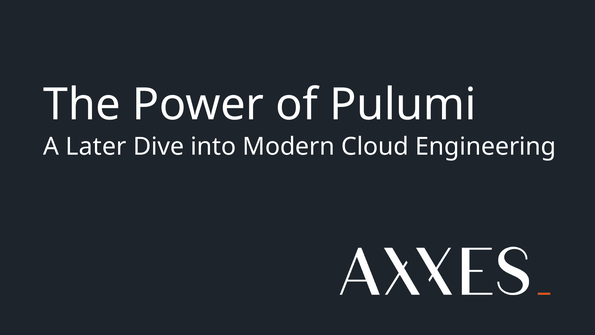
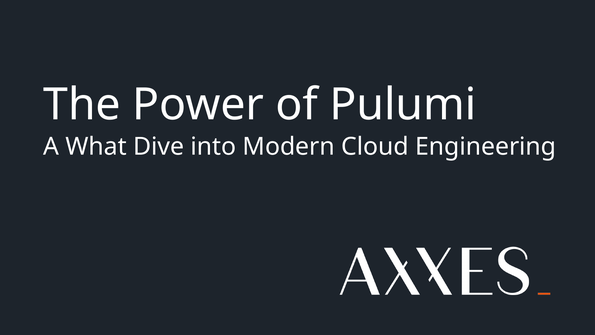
Later: Later -> What (96, 146)
